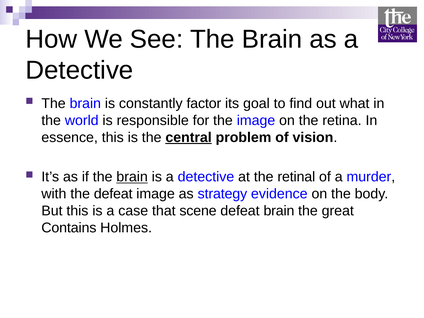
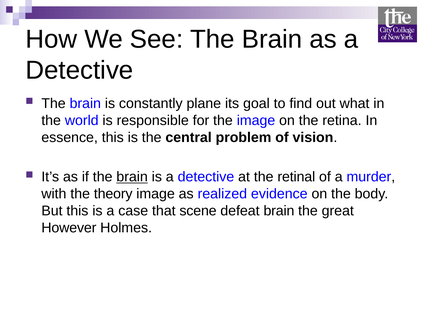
factor: factor -> plane (204, 103)
central underline: present -> none (189, 137)
the defeat: defeat -> theory (113, 194)
strategy: strategy -> realized (222, 194)
Contains: Contains -> However (69, 228)
